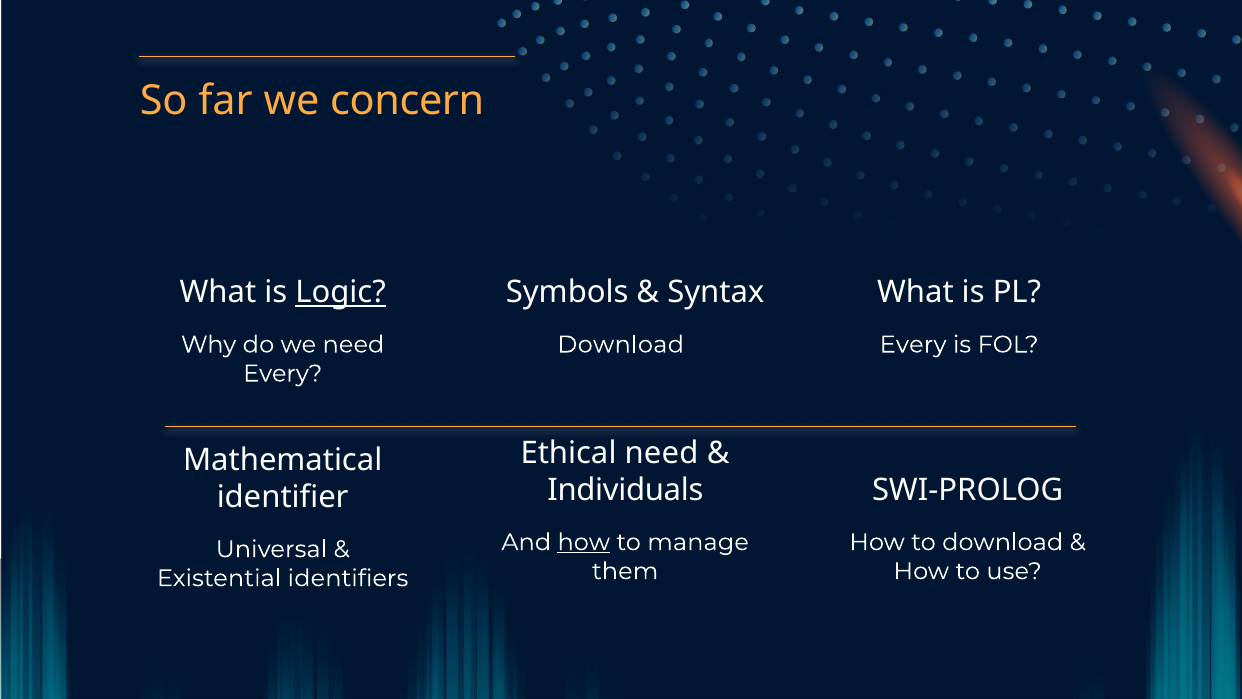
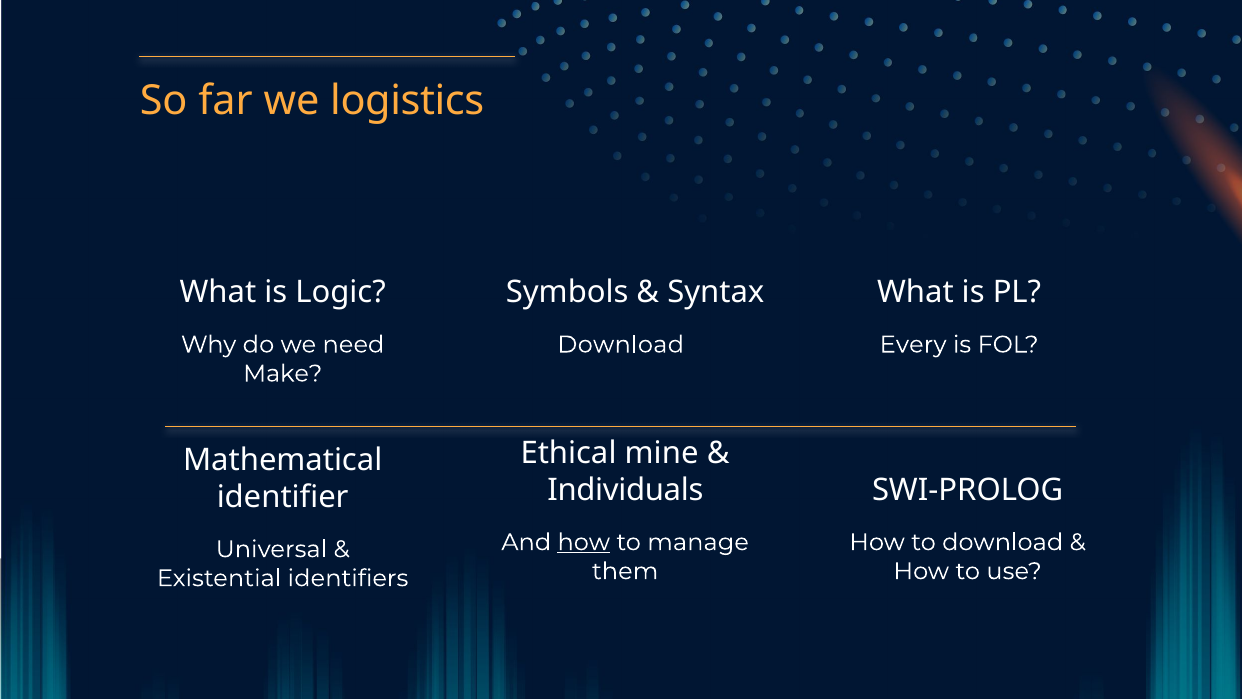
concern: concern -> logistics (407, 101)
Logic underline: present -> none (341, 293)
Every: Every -> Make (283, 373)
Ethical need: need -> mine (662, 453)
